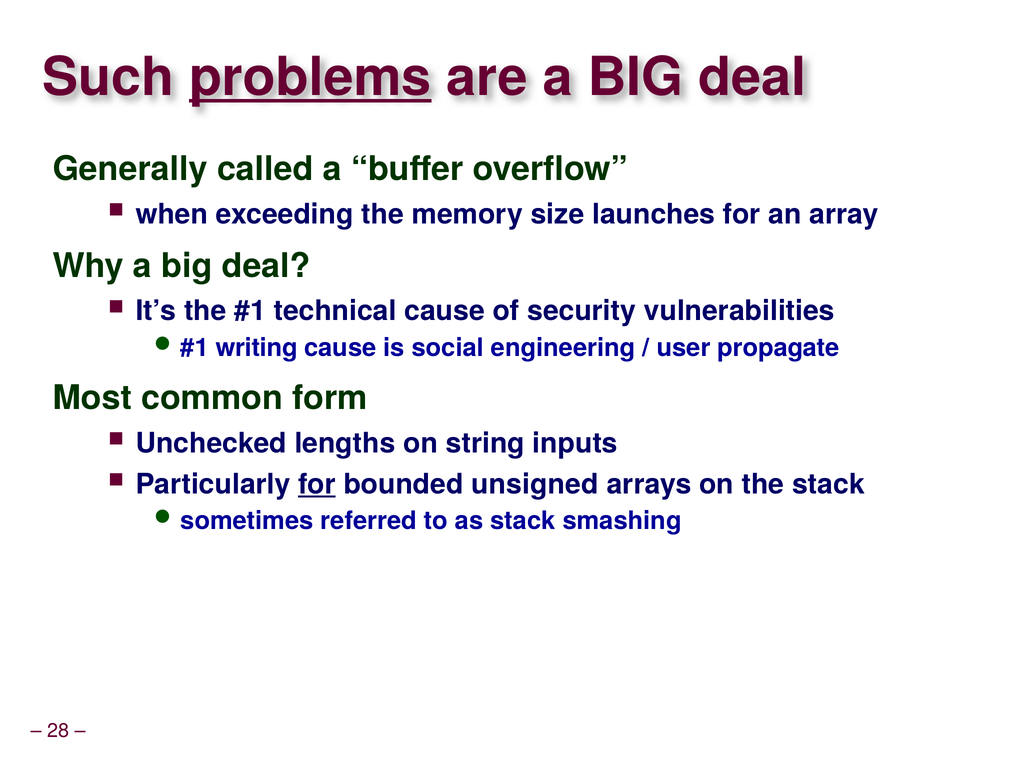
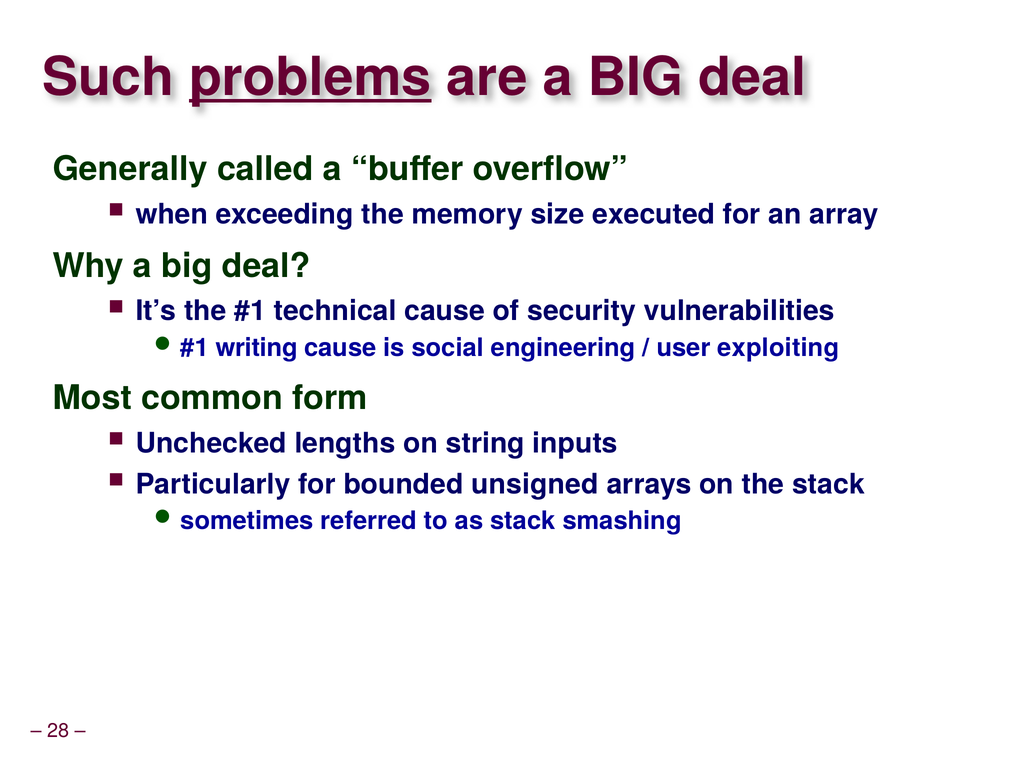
launches: launches -> executed (654, 214)
propagate: propagate -> exploiting (778, 348)
for underline: present -> none (317, 484)
